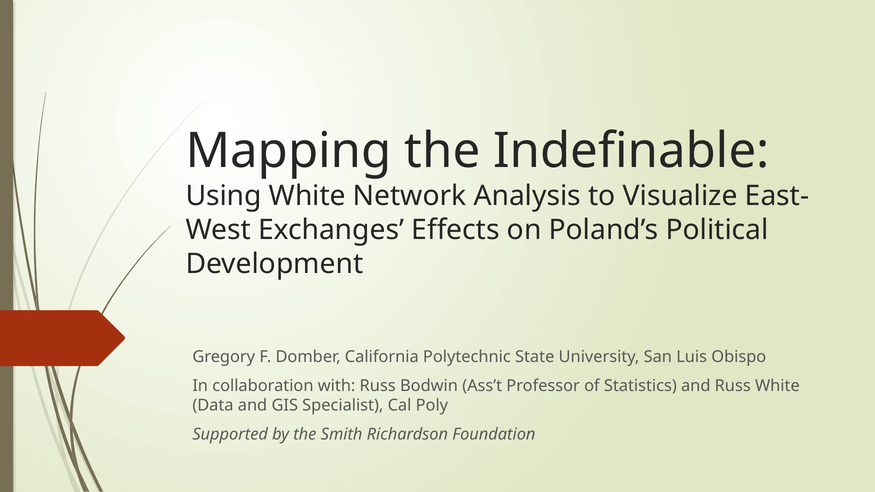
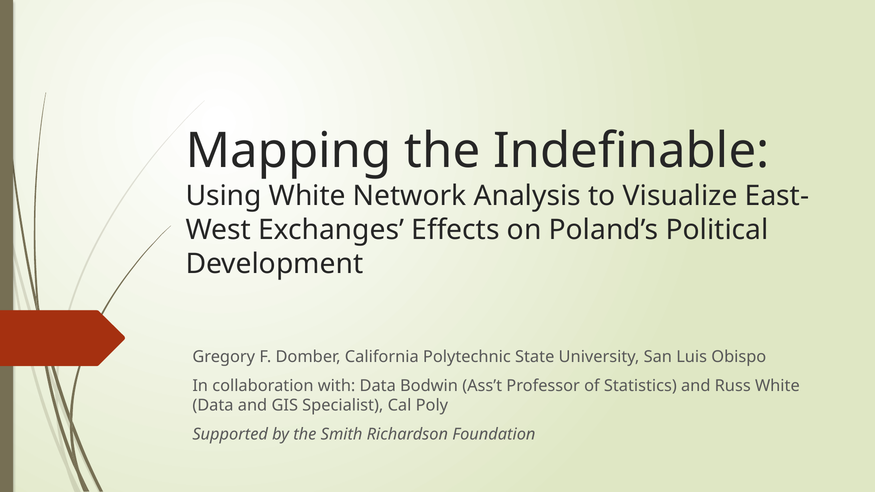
with Russ: Russ -> Data (378, 386)
